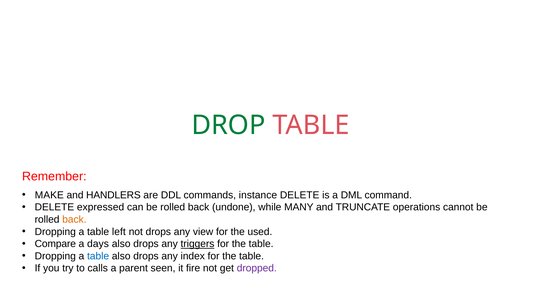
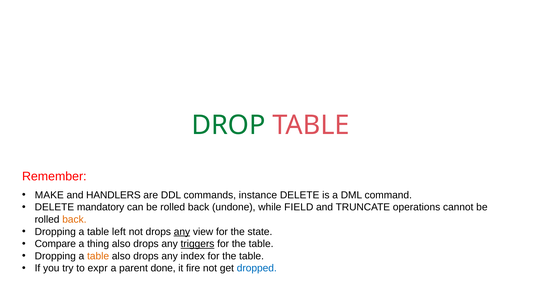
expressed: expressed -> mandatory (101, 207)
MANY: MANY -> FIELD (299, 207)
any underline: none -> present (182, 231)
used: used -> state (260, 231)
days: days -> thing (98, 243)
table colour: blue -> orange (98, 255)
calls: calls -> expr (98, 268)
seen: seen -> done (163, 268)
dropped colour: purple -> blue (257, 268)
